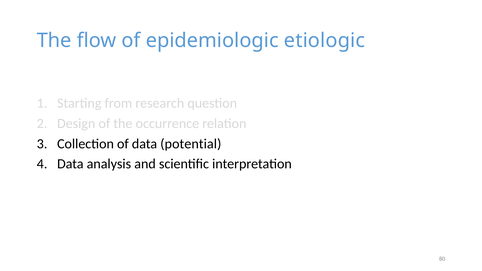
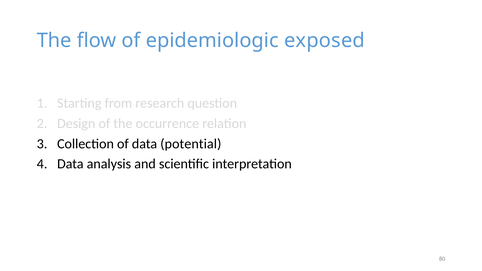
etiologic: etiologic -> exposed (324, 40)
